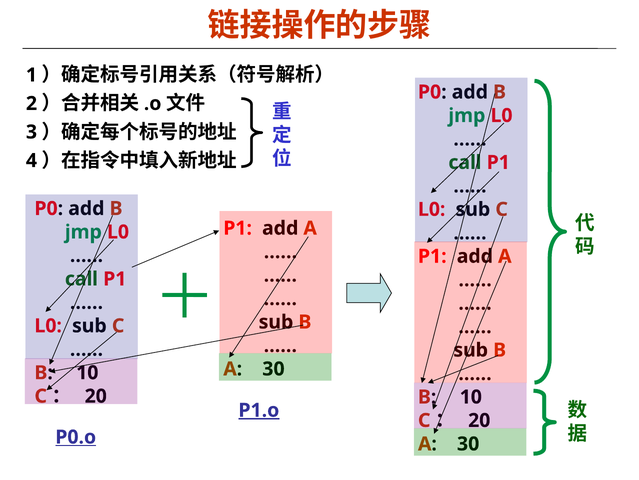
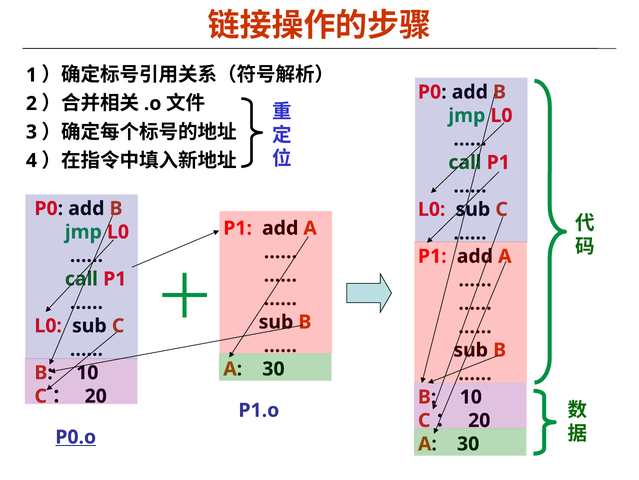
P1.o underline: present -> none (259, 410)
